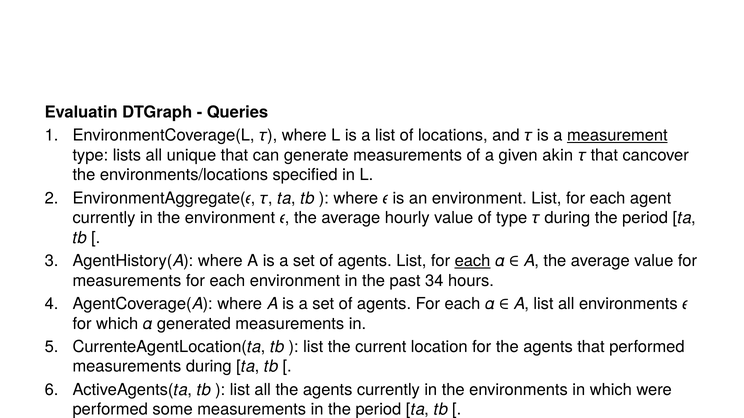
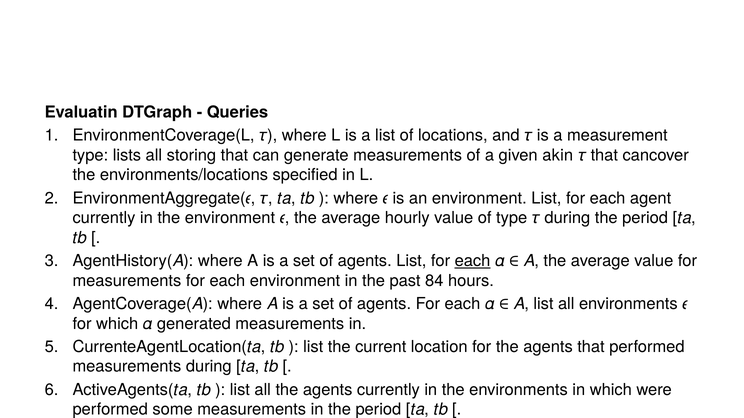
measurement underline: present -> none (617, 136)
unique: unique -> storing (191, 155)
34: 34 -> 84 (434, 281)
